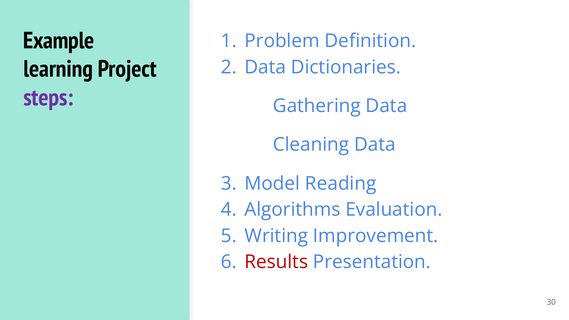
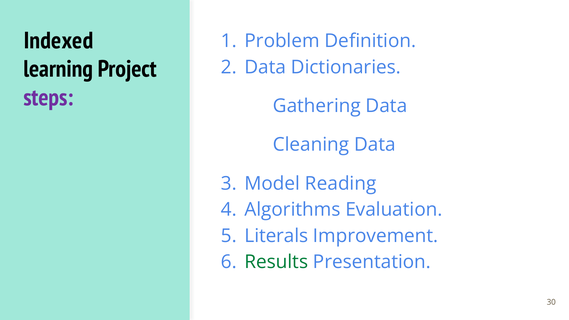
Example: Example -> Indexed (59, 41)
Writing: Writing -> Literals (276, 236)
Results colour: red -> green (276, 262)
